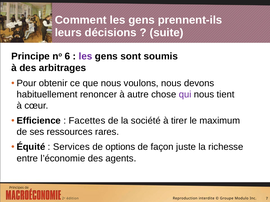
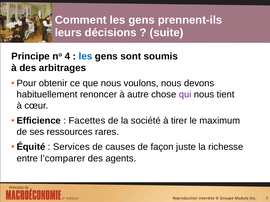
6: 6 -> 4 (67, 56)
les colour: purple -> blue (86, 56)
options: options -> causes (120, 147)
l’économie: l’économie -> l’comparer (63, 159)
